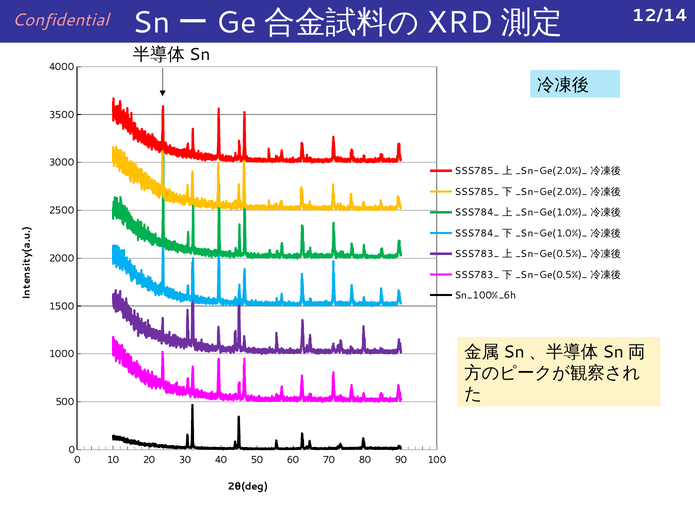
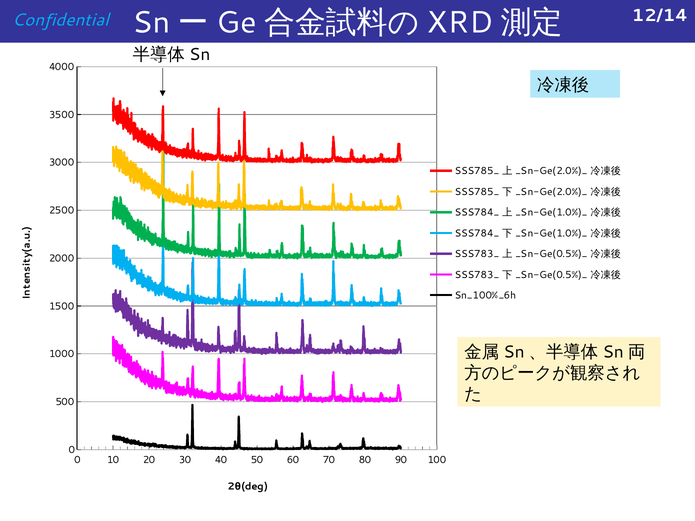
Confidential colour: pink -> light blue (60, 20)
